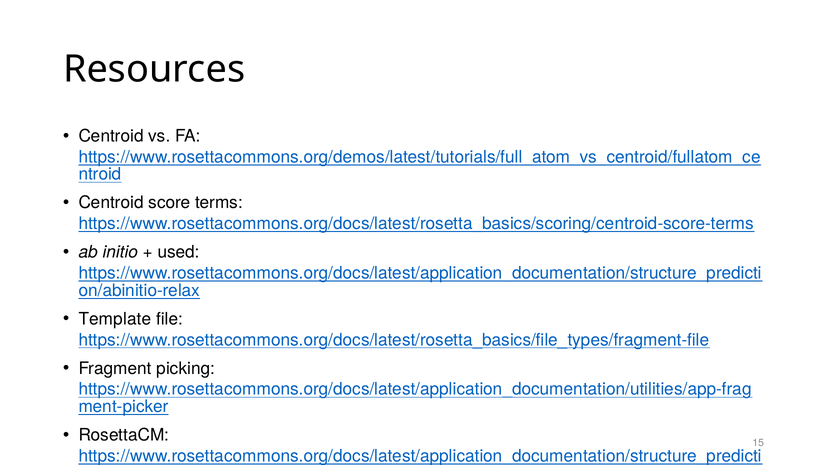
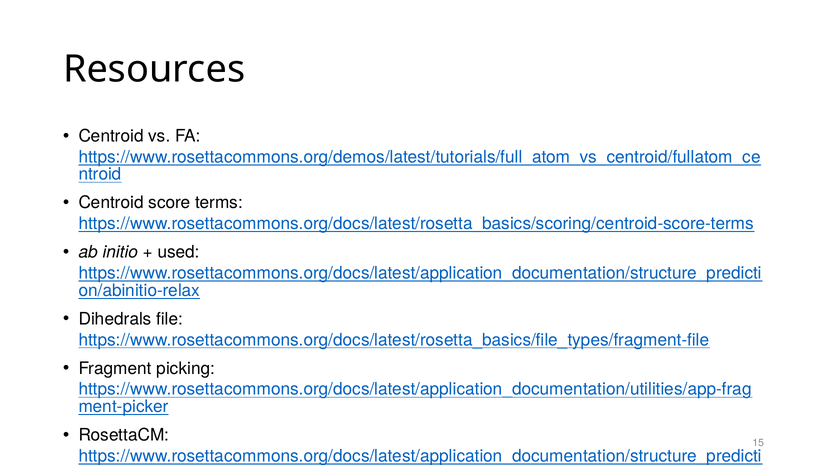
Template: Template -> Dihedrals (115, 319)
